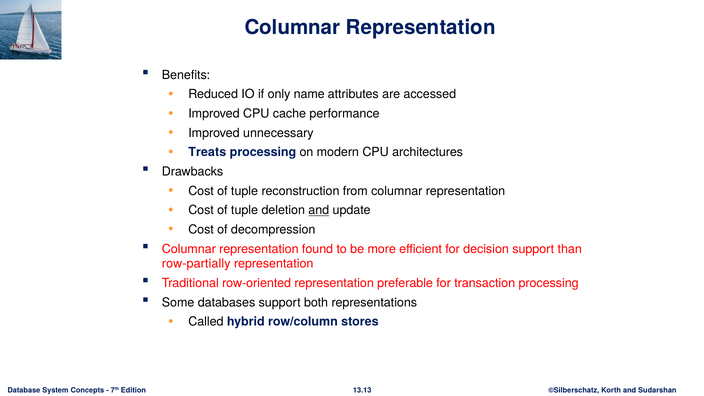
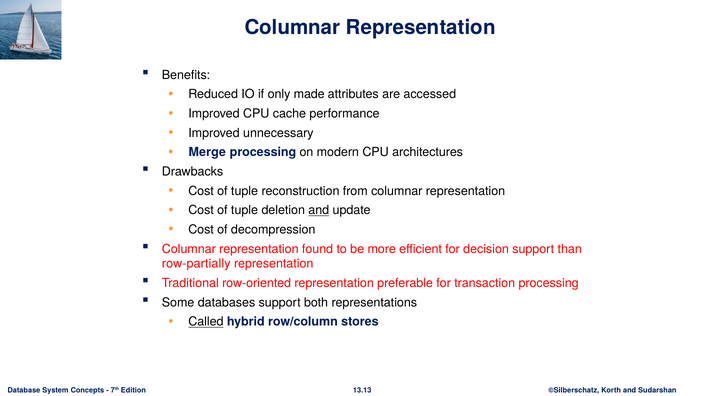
name: name -> made (309, 94)
Treats: Treats -> Merge (207, 152)
Called underline: none -> present (206, 322)
